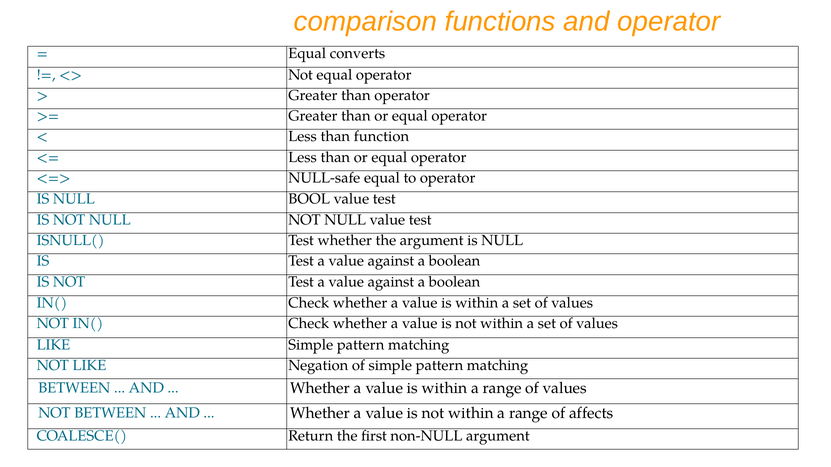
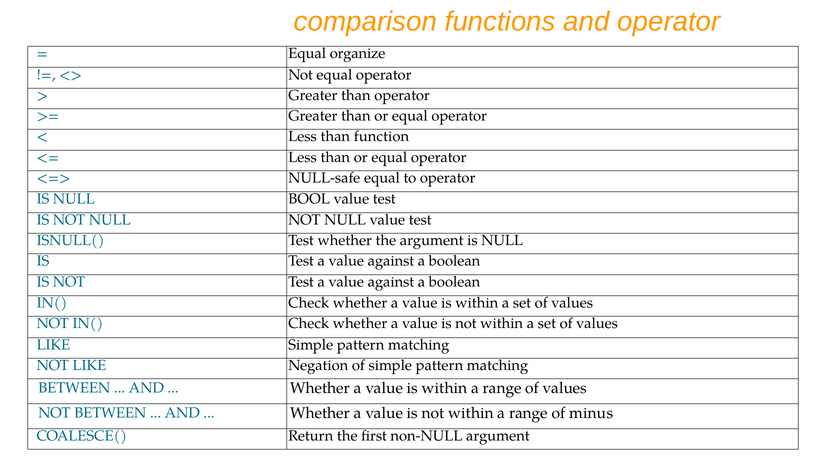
converts: converts -> organize (358, 54)
affects: affects -> minus (591, 413)
